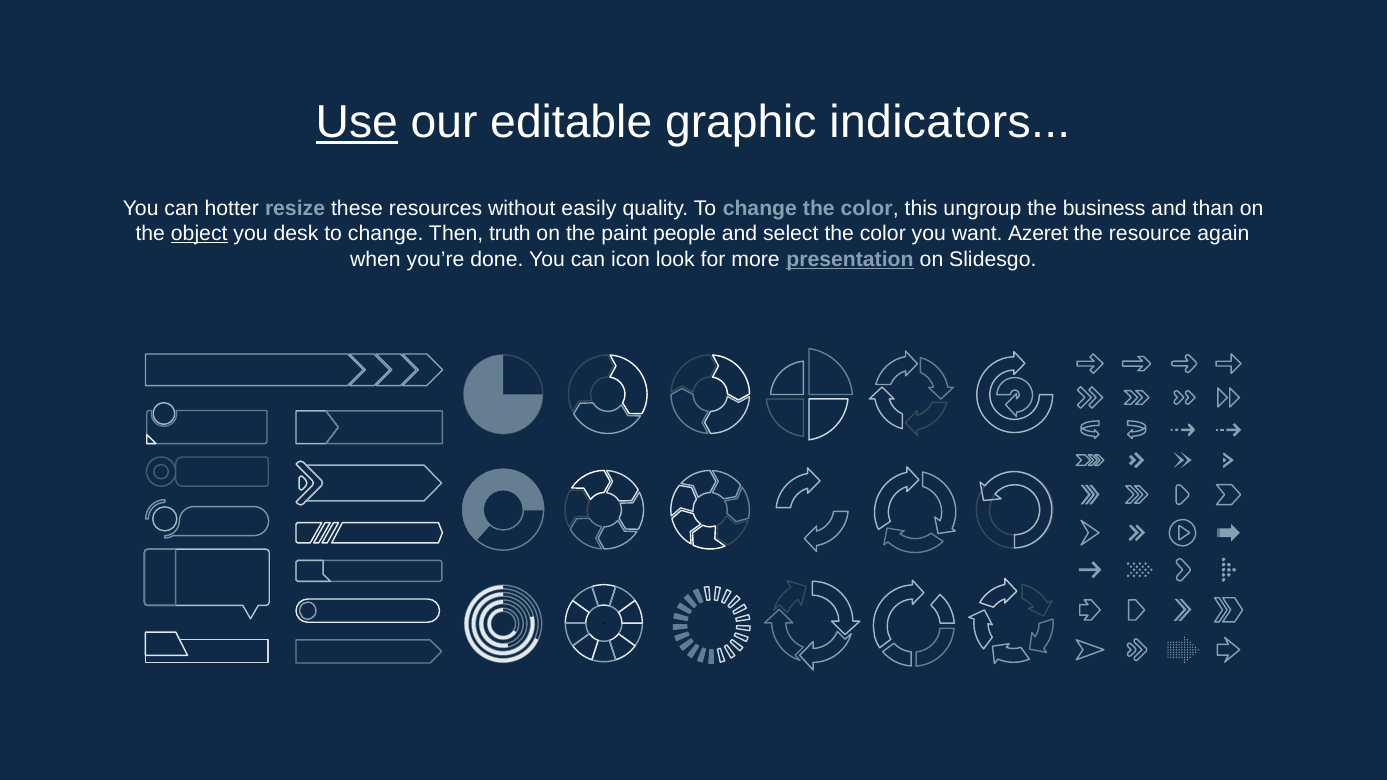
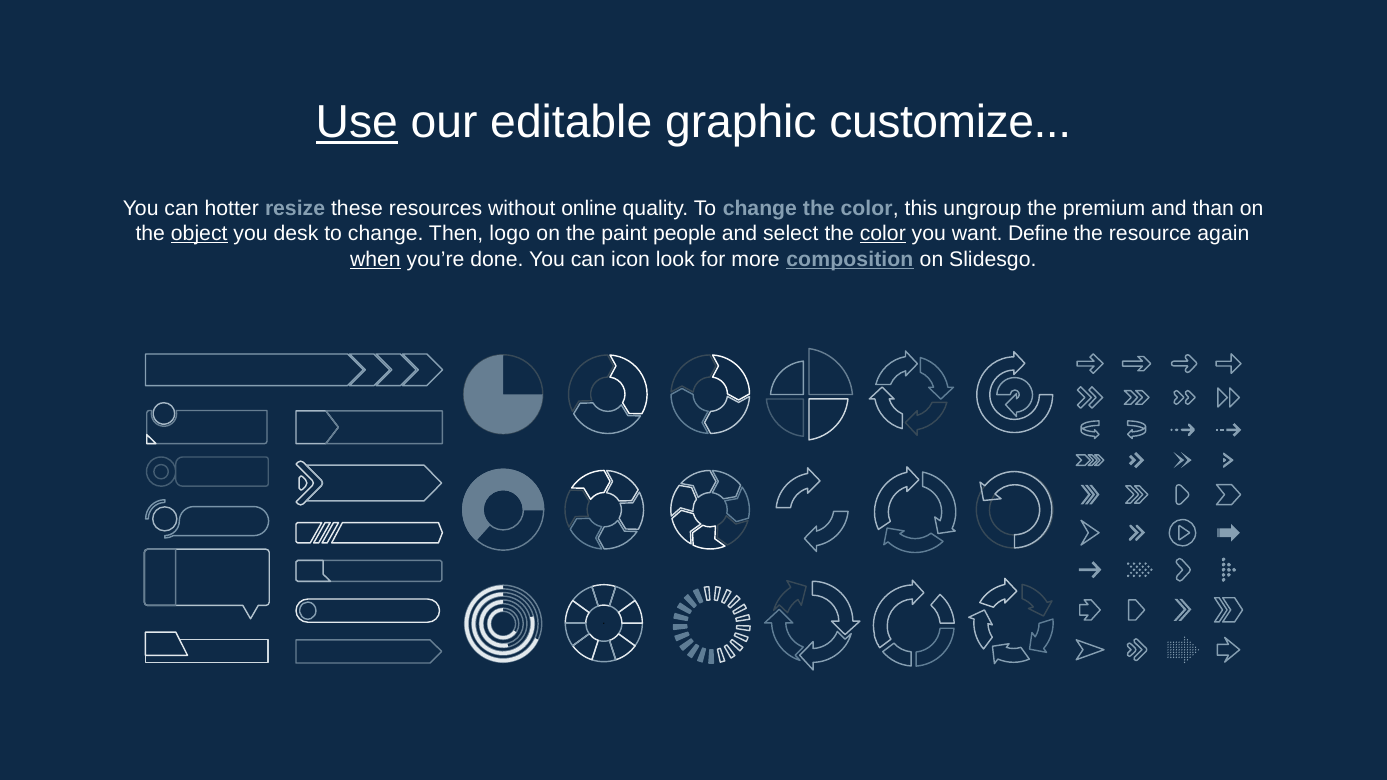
indicators: indicators -> customize (950, 122)
easily: easily -> online (589, 208)
business: business -> premium (1104, 208)
truth: truth -> logo (510, 234)
color underline: none -> present (883, 234)
Azeret: Azeret -> Define (1038, 234)
when underline: none -> present (375, 259)
presentation: presentation -> composition (850, 259)
